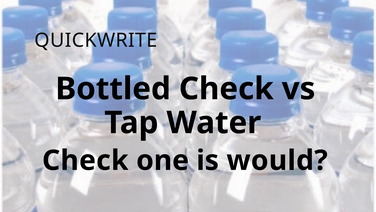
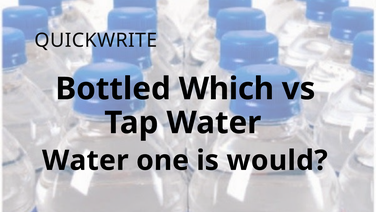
Bottled Check: Check -> Which (226, 89)
Check: Check -> Water (85, 160)
